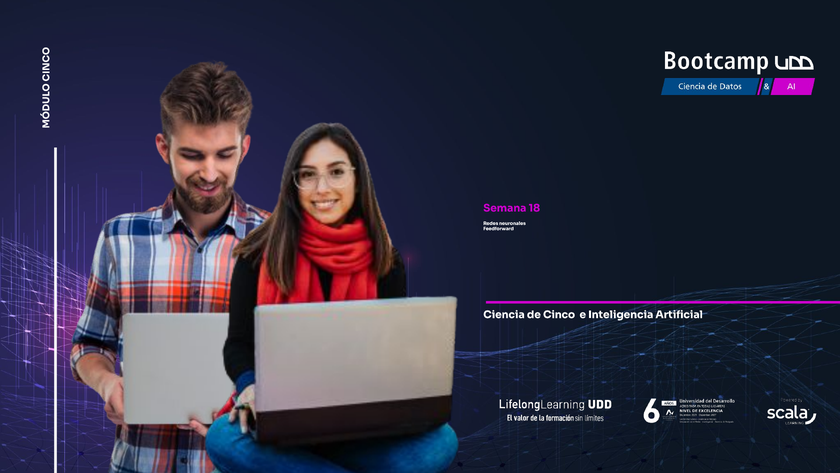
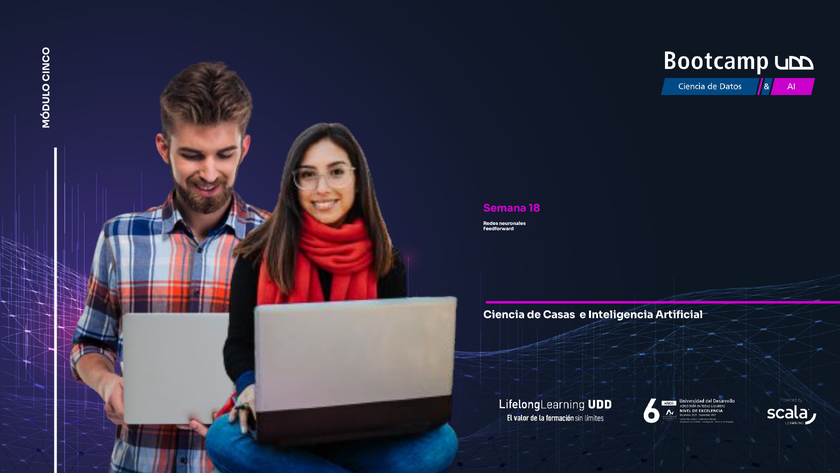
Cinco: Cinco -> Casas (559, 314)
